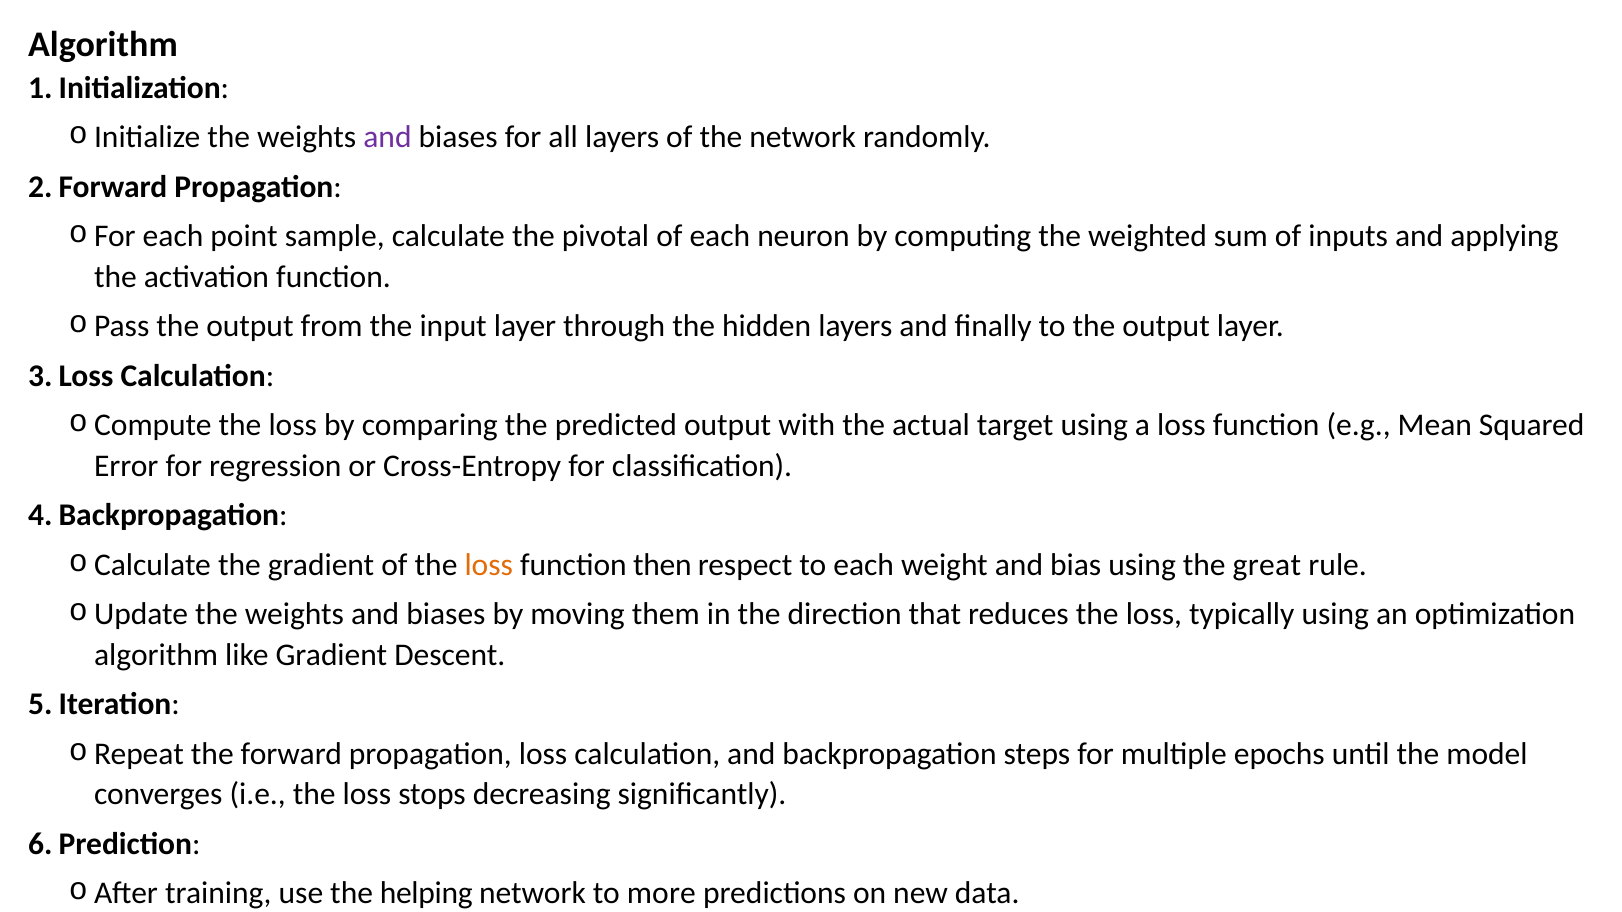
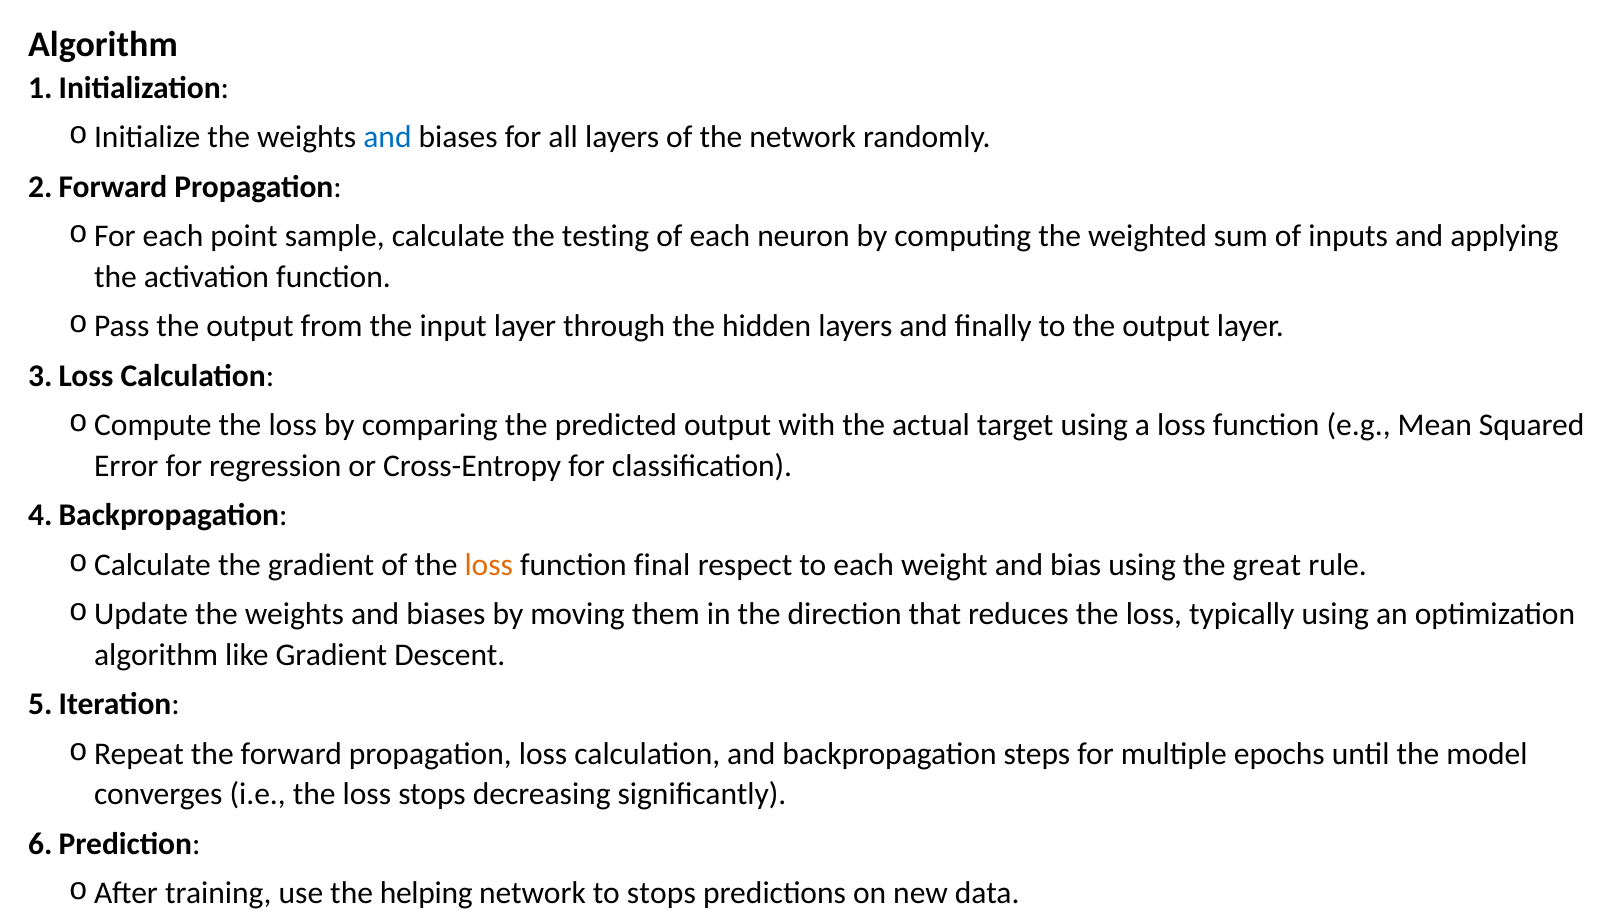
and colour: purple -> blue (387, 137)
pivotal: pivotal -> testing (606, 236)
then: then -> final (662, 565)
to more: more -> stops (661, 894)
